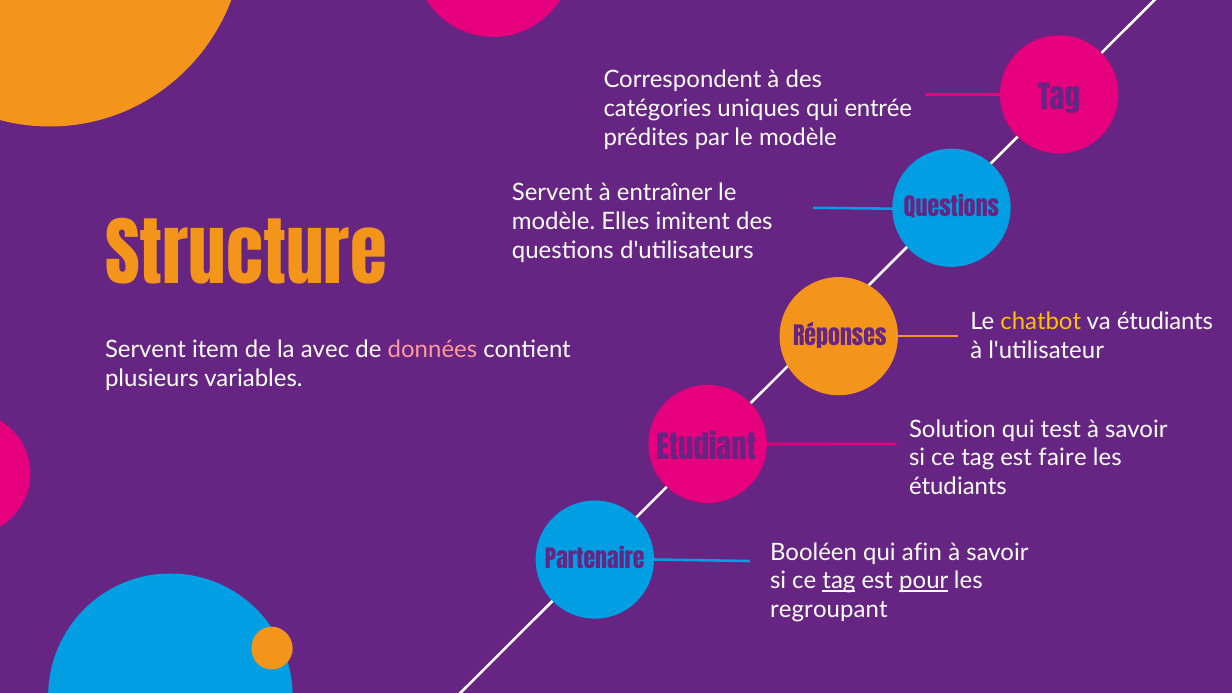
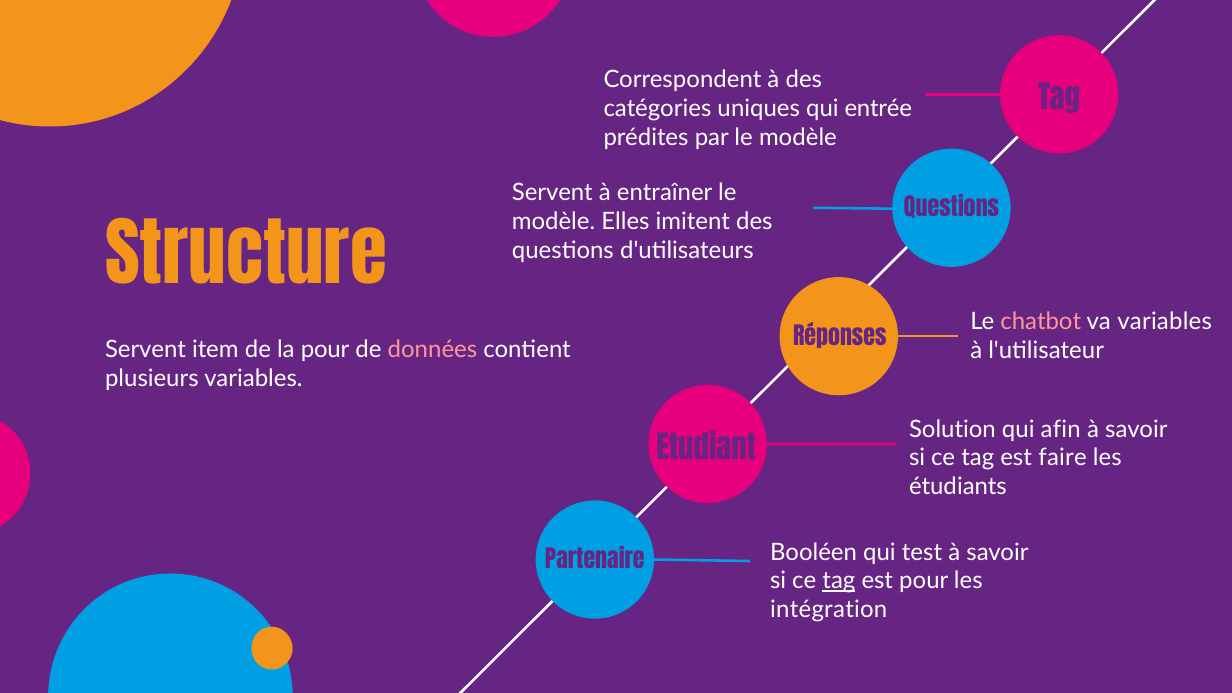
chatbot colour: yellow -> pink (1041, 322)
va étudiants: étudiants -> variables (1165, 322)
la avec: avec -> pour (325, 350)
test: test -> afin (1061, 429)
afin: afin -> test (922, 552)
pour underline: present -> none (924, 581)
regroupant: regroupant -> intégration (829, 610)
